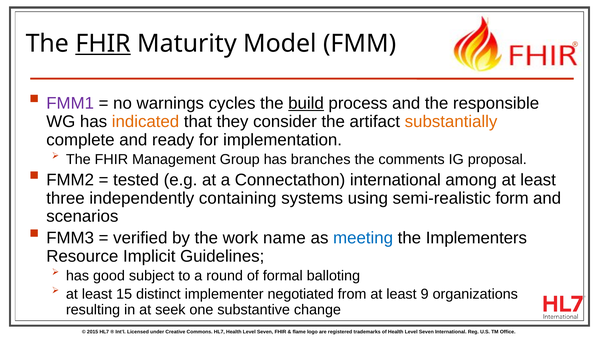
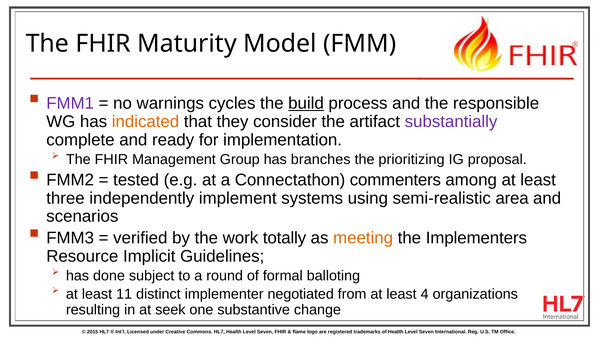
FHIR underline: present -> none (103, 44)
substantially colour: orange -> purple (451, 122)
comments: comments -> prioritizing (412, 159)
Connectathon international: international -> commenters (395, 180)
containing: containing -> implement (238, 198)
form: form -> area (512, 198)
name: name -> totally (285, 238)
meeting colour: blue -> orange (363, 238)
good: good -> done (109, 276)
15: 15 -> 11 (124, 294)
9: 9 -> 4 (425, 294)
